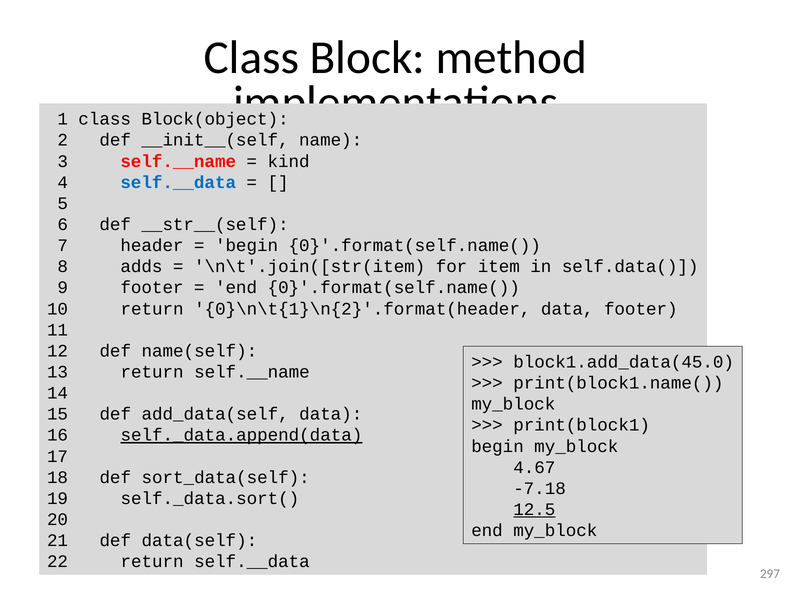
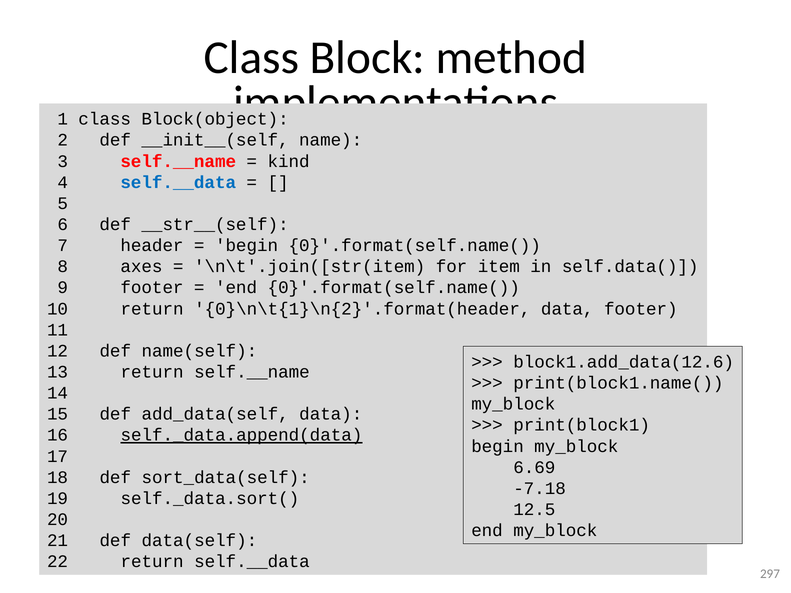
adds: adds -> axes (141, 267)
block1.add_data(45.0: block1.add_data(45.0 -> block1.add_data(12.6 (624, 362)
4.67: 4.67 -> 6.69 (534, 468)
12.5 underline: present -> none (534, 510)
